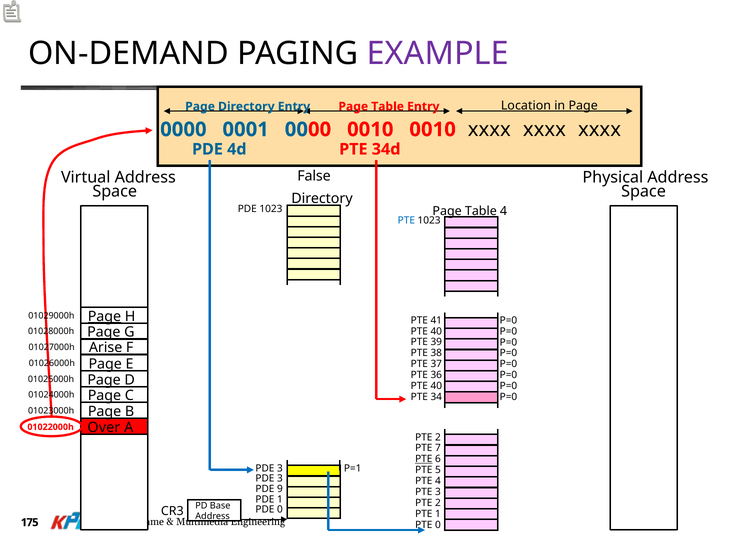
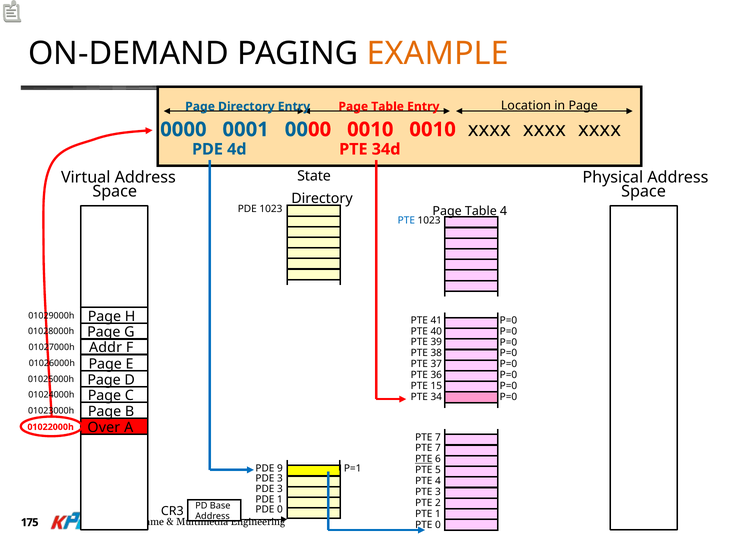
EXAMPLE colour: purple -> orange (438, 53)
False: False -> State (314, 176)
Page underline: present -> none (104, 317)
Arise: Arise -> Addr (106, 348)
40: 40 -> 15 (436, 386)
2: 2 -> 7 (438, 438)
3: 3 -> 9 (280, 469)
9: 9 -> 3 (280, 489)
